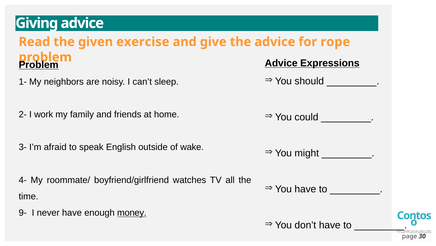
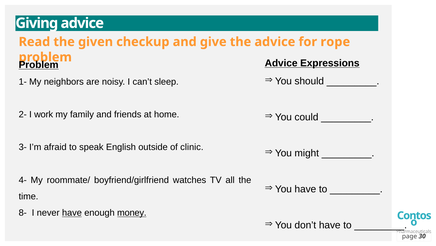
exercise: exercise -> checkup (143, 42)
wake: wake -> clinic (192, 147)
9-: 9- -> 8- (23, 212)
have underline: none -> present (72, 212)
